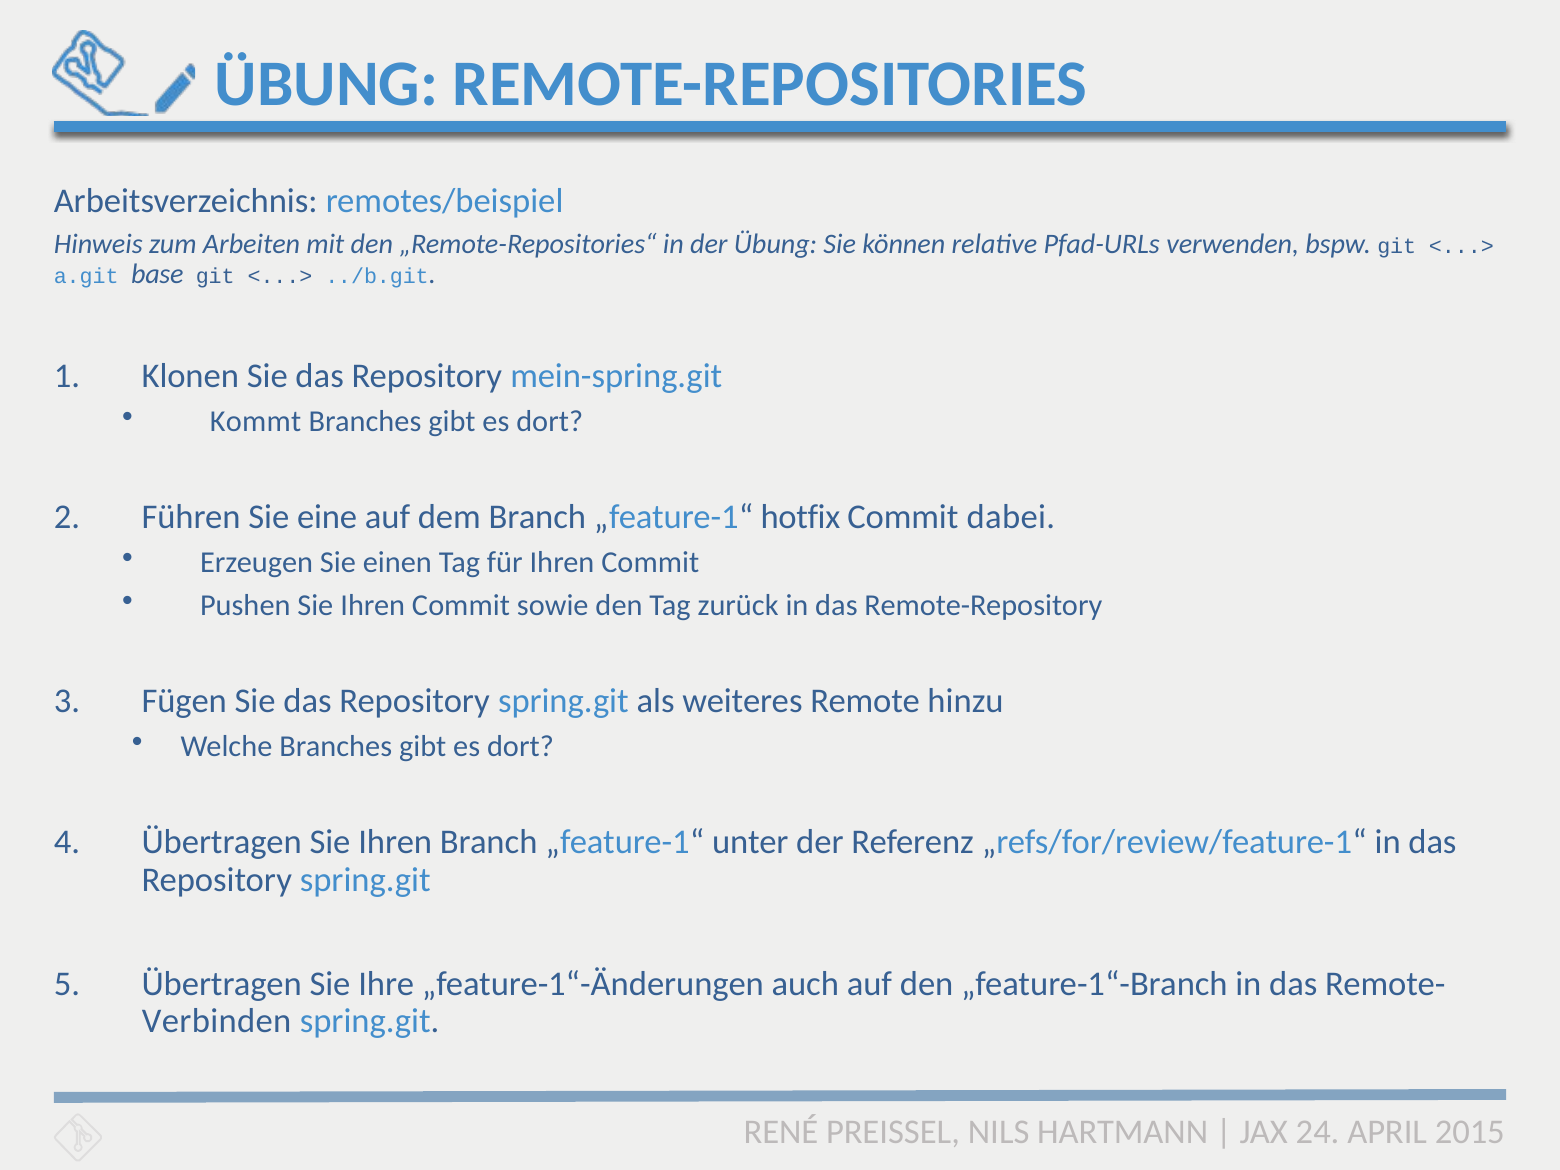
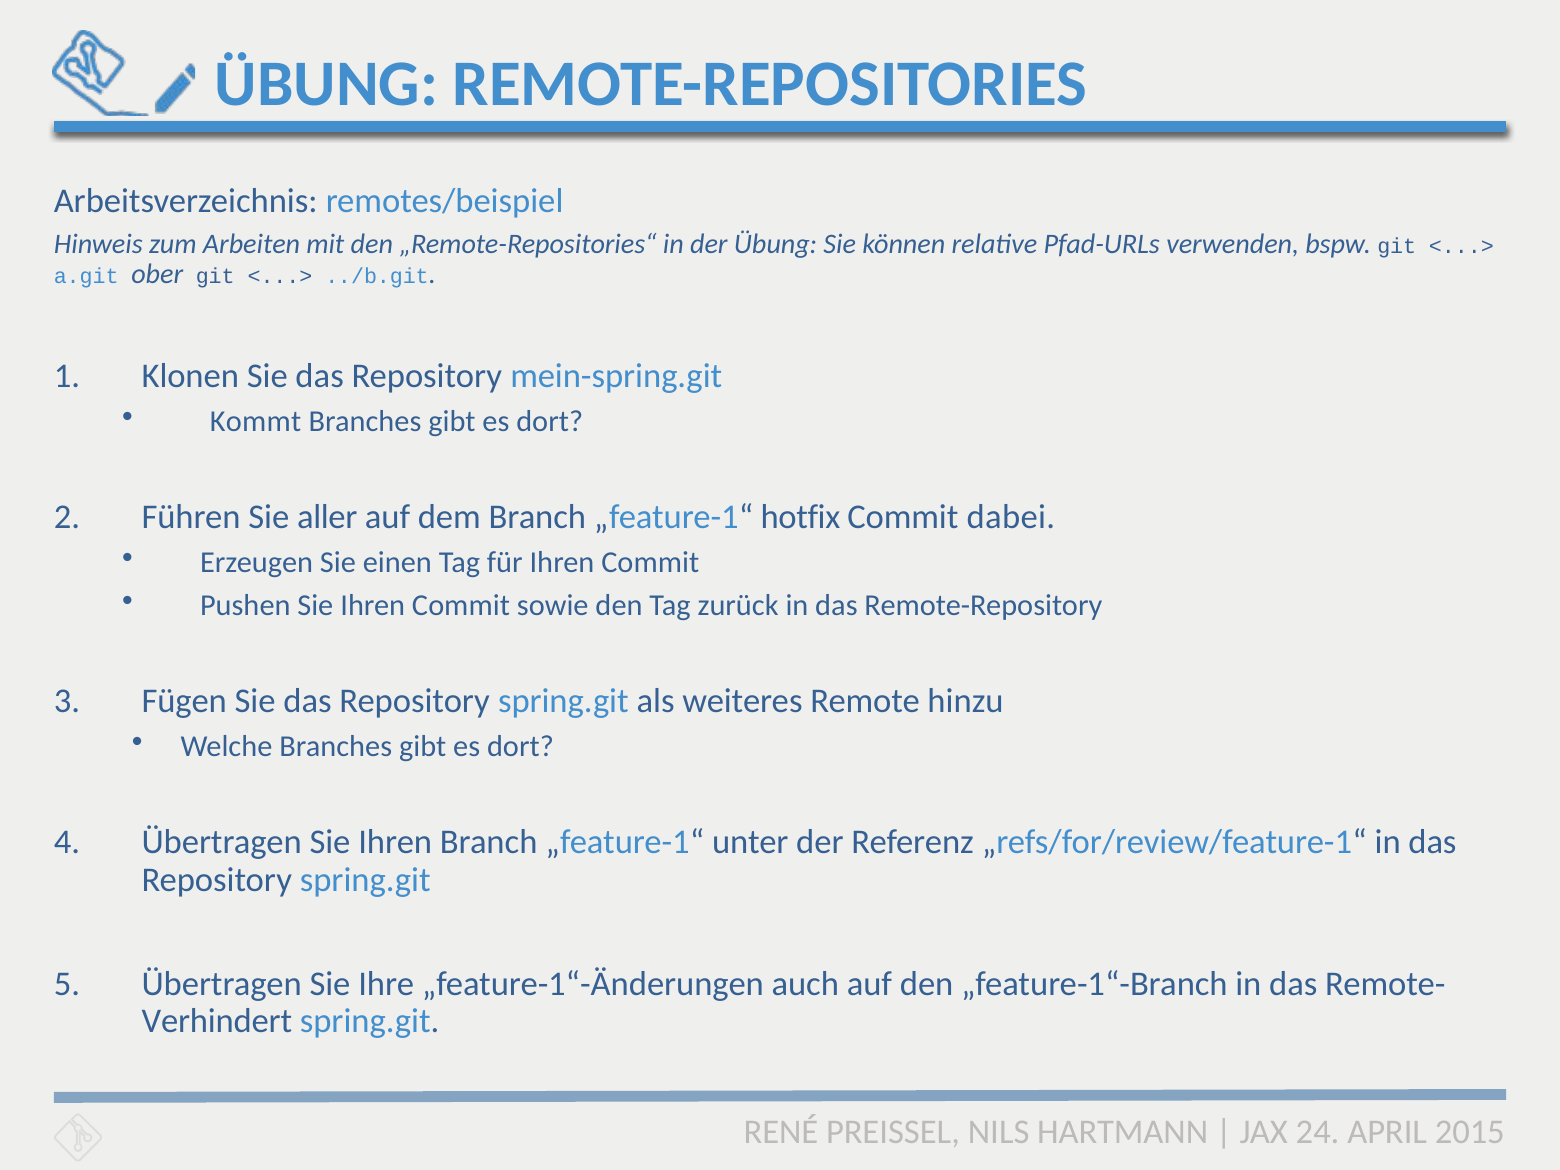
base: base -> ober (157, 275)
eine: eine -> aller (327, 517)
Verbinden: Verbinden -> Verhindert (217, 1021)
